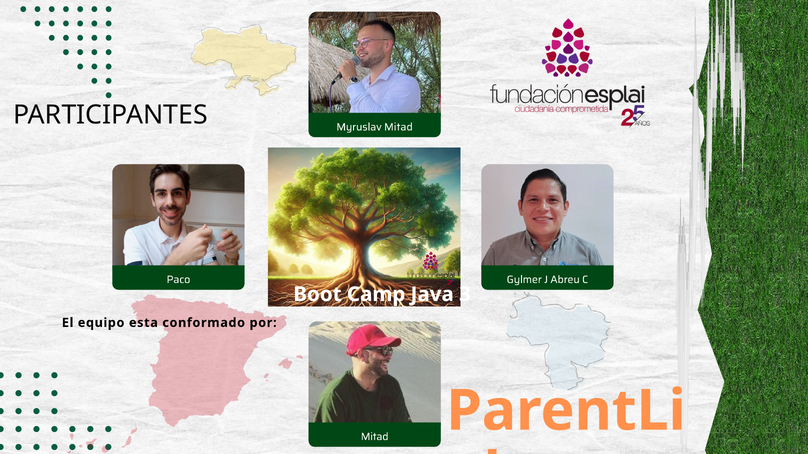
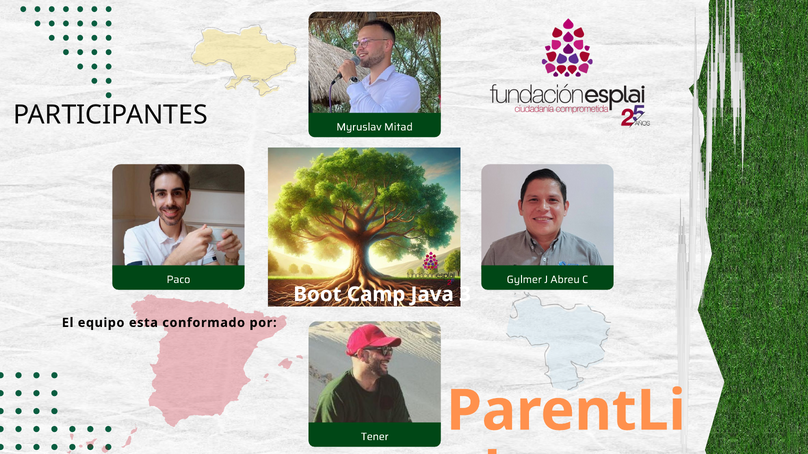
Mitad: Mitad -> Tener (375, 437)
